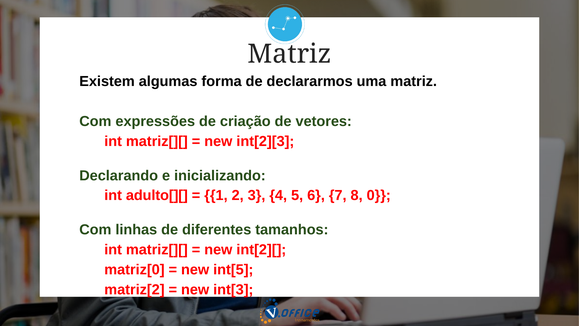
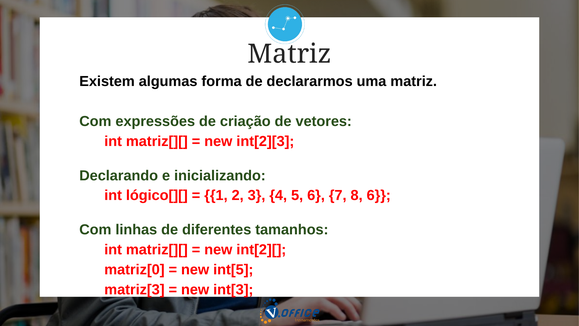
adulto[][: adulto[][ -> lógico[][ (157, 195)
8 0: 0 -> 6 (379, 195)
matriz[2: matriz[2 -> matriz[3 (134, 289)
